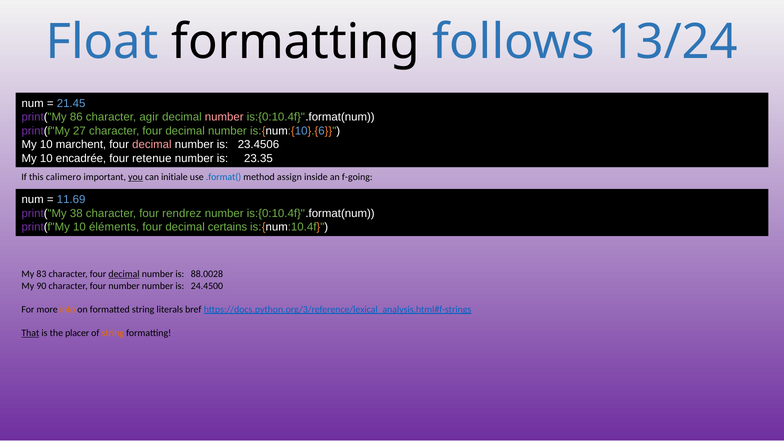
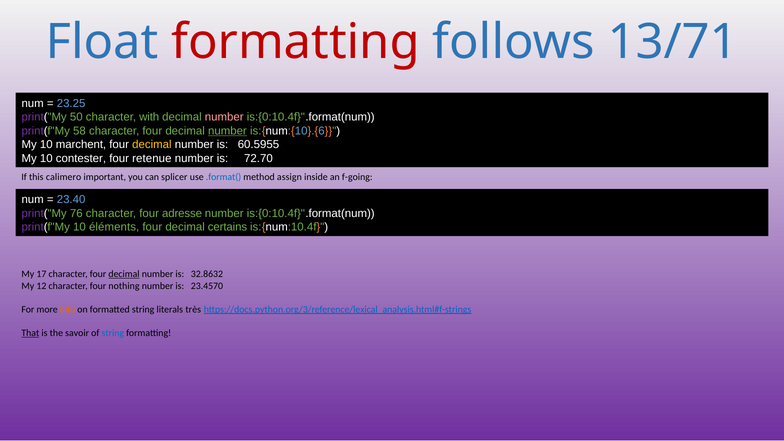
formatting colour: black -> red (296, 42)
13/24: 13/24 -> 13/71 (673, 42)
21.45: 21.45 -> 23.25 (71, 103)
86: 86 -> 50 (76, 117)
agir: agir -> with (149, 117)
27: 27 -> 58 (79, 131)
number underline: none -> present (227, 131)
decimal colour: pink -> yellow (152, 144)
23.4506: 23.4506 -> 60.5955 (258, 144)
encadrée: encadrée -> contester (81, 158)
23.35: 23.35 -> 72.70 (258, 158)
you underline: present -> none (136, 177)
initiale: initiale -> splicer (174, 177)
11.69: 11.69 -> 23.40 (71, 200)
38: 38 -> 76 (76, 213)
rendrez: rendrez -> adresse (182, 213)
83: 83 -> 17 (41, 274)
88.0028: 88.0028 -> 32.8632 (207, 274)
90: 90 -> 12 (41, 286)
four number: number -> nothing (124, 286)
24.4500: 24.4500 -> 23.4570 (207, 286)
bref: bref -> très (193, 309)
placer: placer -> savoir (77, 333)
string colour: orange -> blue (113, 333)
